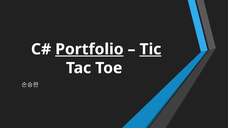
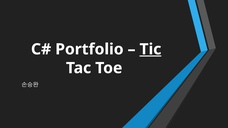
Portfolio underline: present -> none (89, 49)
